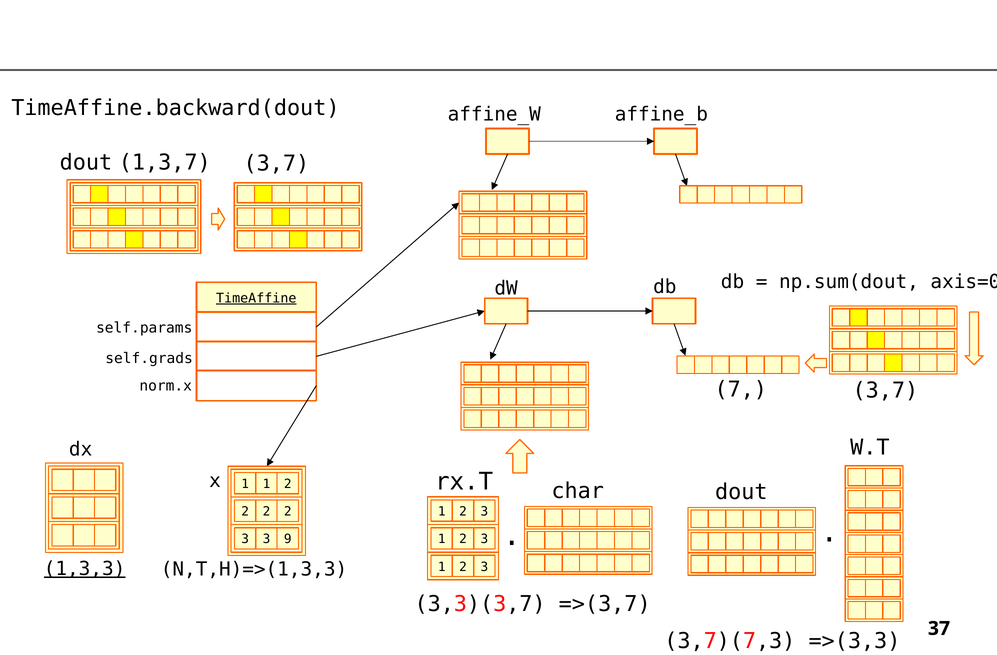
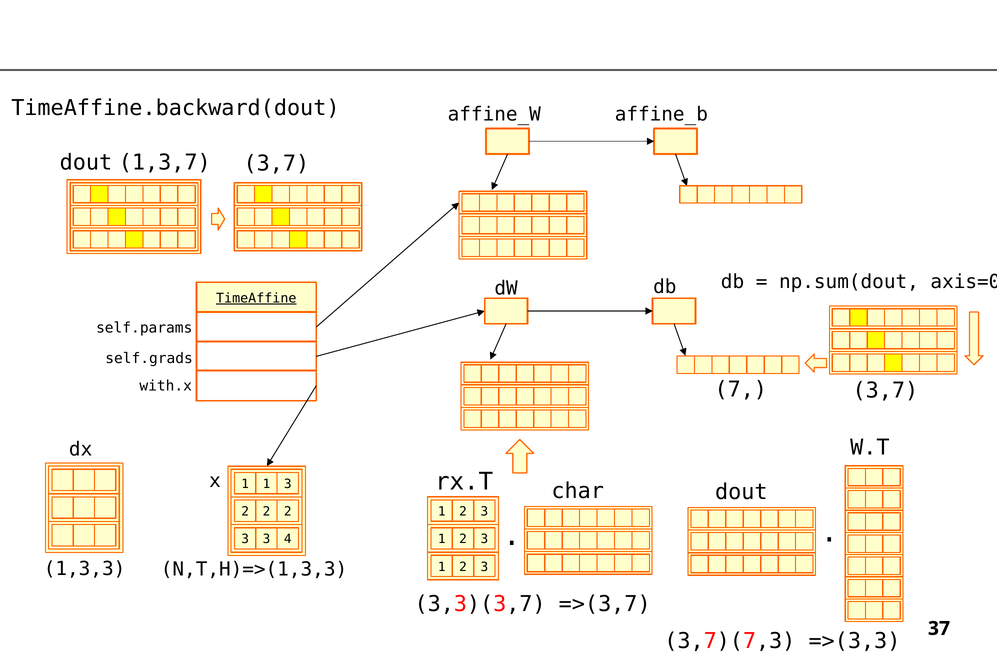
norm.x: norm.x -> with.x (166, 386)
1 1 2: 2 -> 3 (288, 484)
9: 9 -> 4 (288, 539)
1,3,3 underline: present -> none (85, 569)
